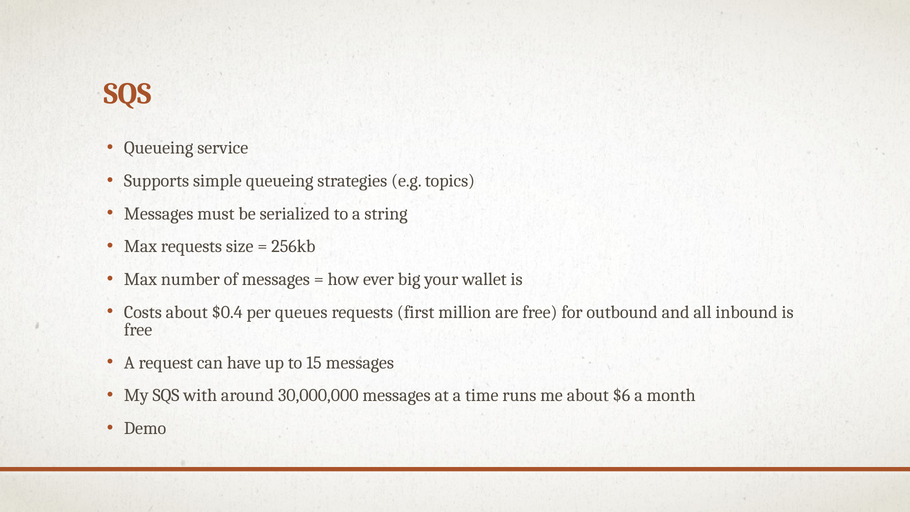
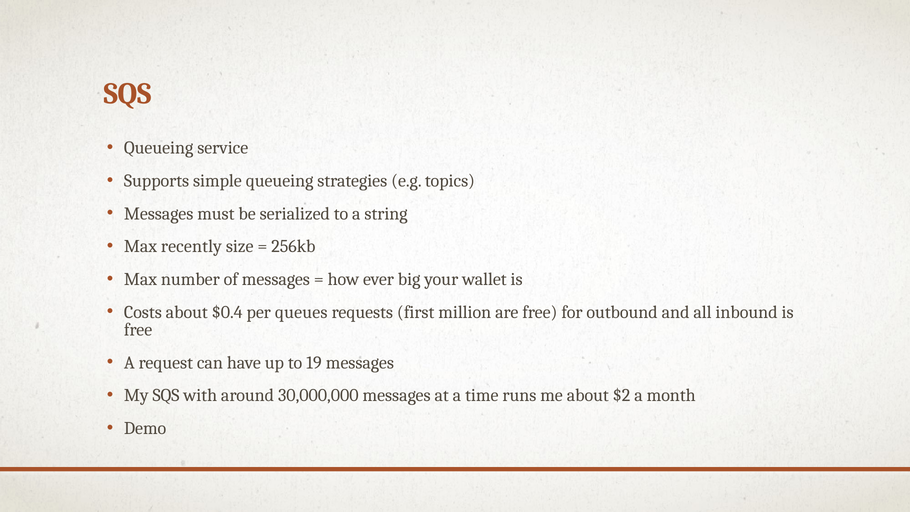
Max requests: requests -> recently (191, 246)
15: 15 -> 19 (314, 362)
$6: $6 -> $2 (622, 395)
